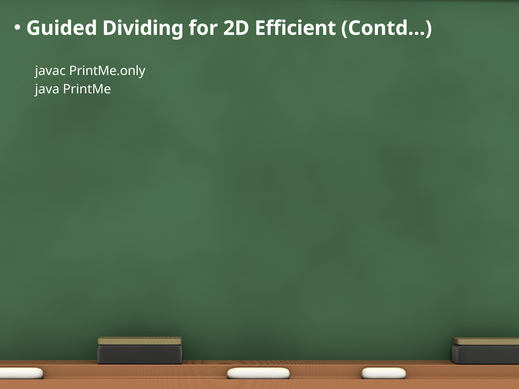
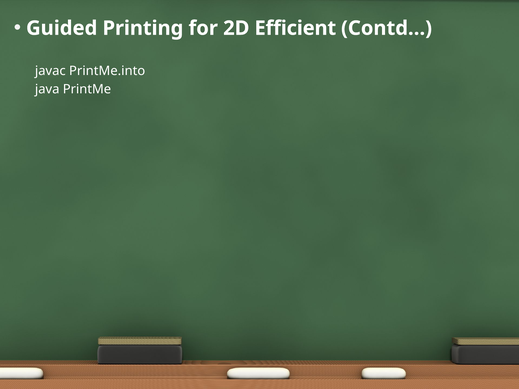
Dividing: Dividing -> Printing (143, 28)
PrintMe.only: PrintMe.only -> PrintMe.into (107, 71)
